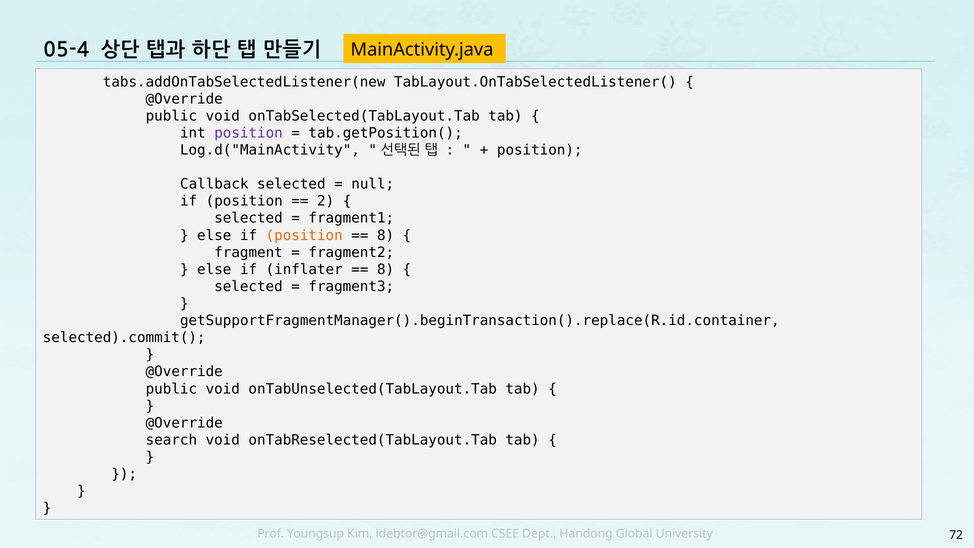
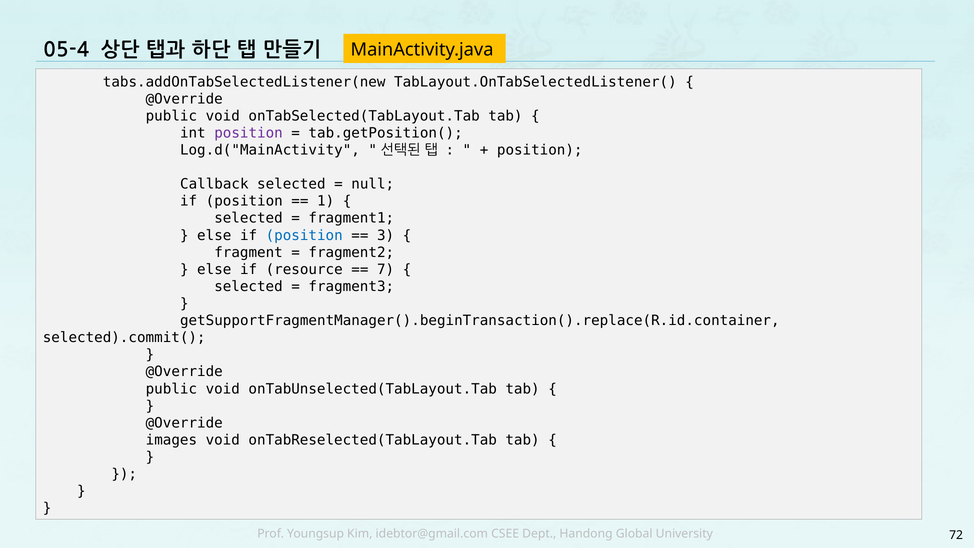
2: 2 -> 1 (326, 201)
position colour: orange -> blue (304, 235)
8: 8 -> 3 (386, 235)
inflater: inflater -> resource (304, 269)
8: 8 -> 7 (386, 269)
search: search -> images (171, 440)
